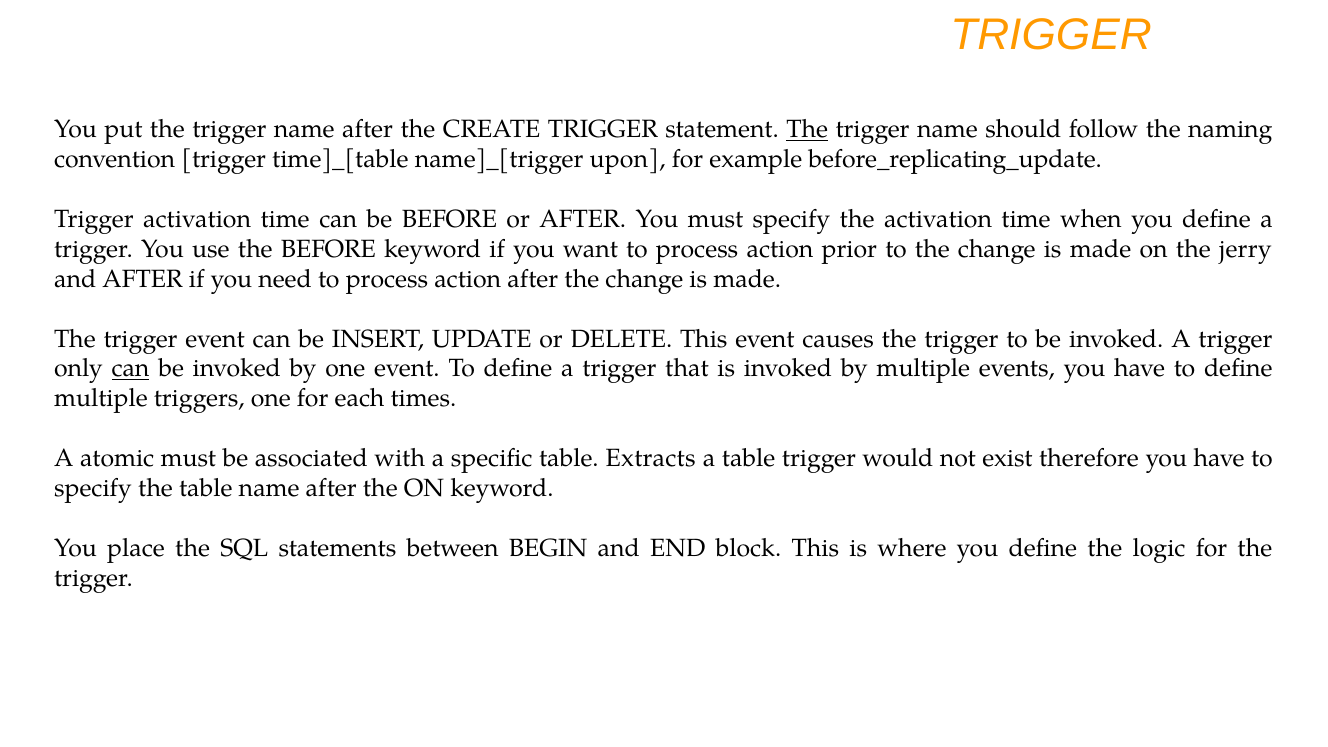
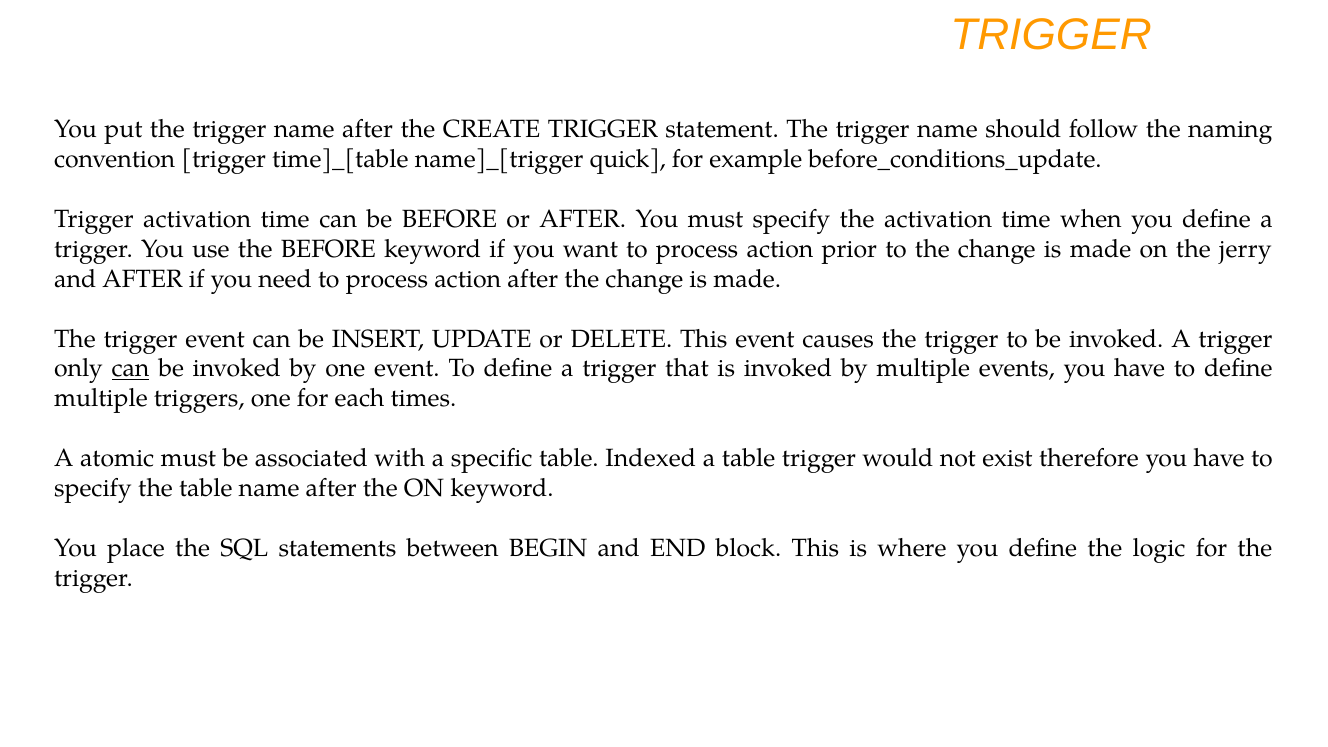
The underline: present -> none (807, 130)
upon: upon -> quick (628, 160)
before_replicating_update: before_replicating_update -> before_conditions_update (955, 160)
Extracts: Extracts -> Indexed (651, 458)
